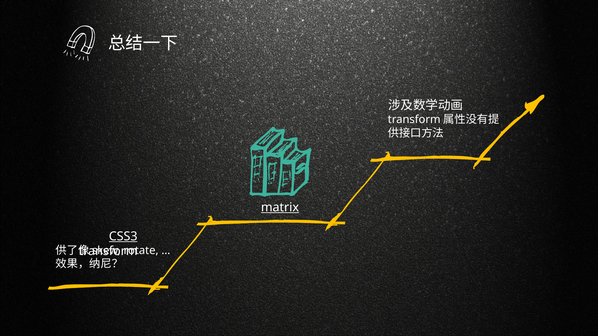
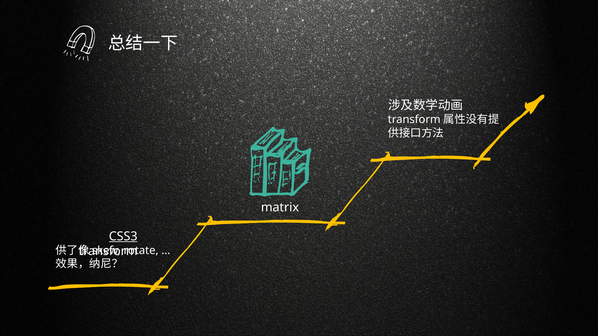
matrix underline: present -> none (280, 208)
